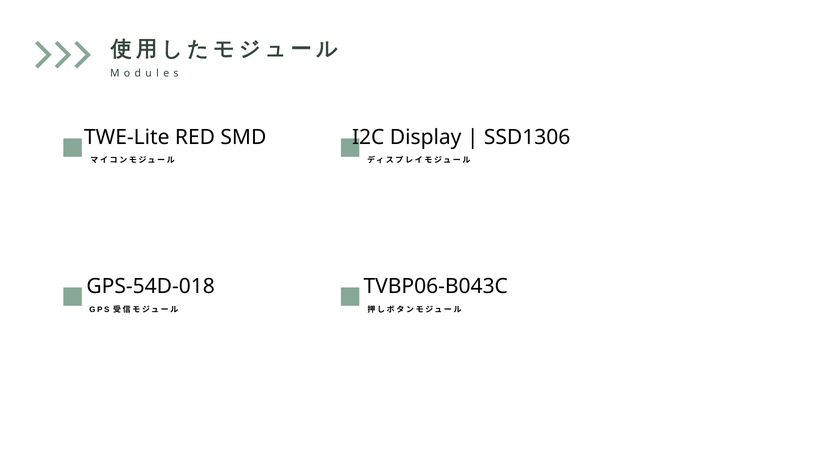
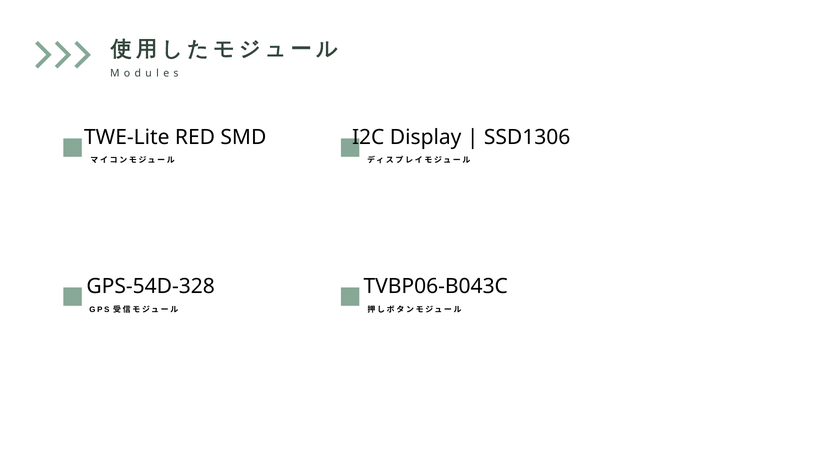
GPS-54D-018: GPS-54D-018 -> GPS-54D-328 (151, 286)
